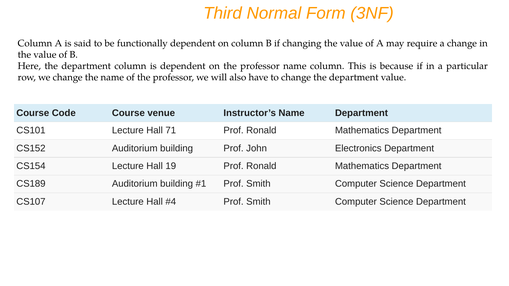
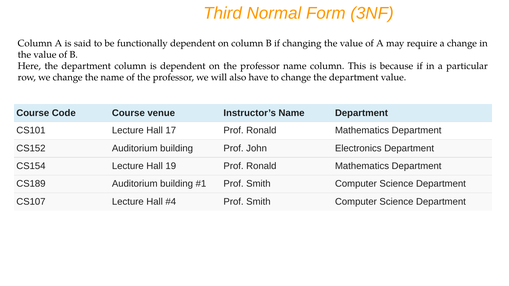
71: 71 -> 17 (171, 131)
